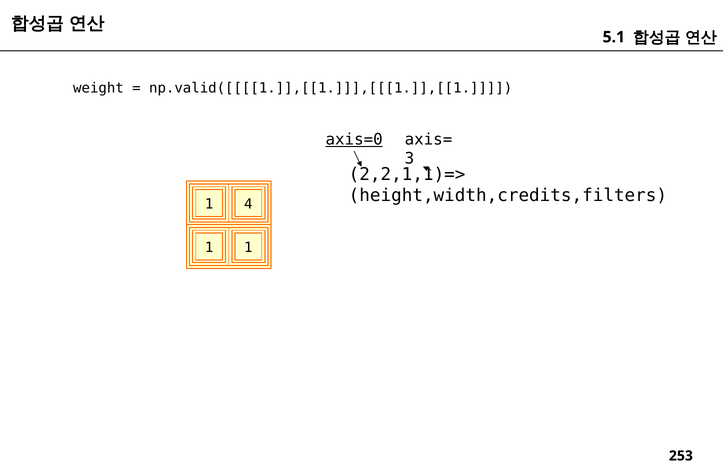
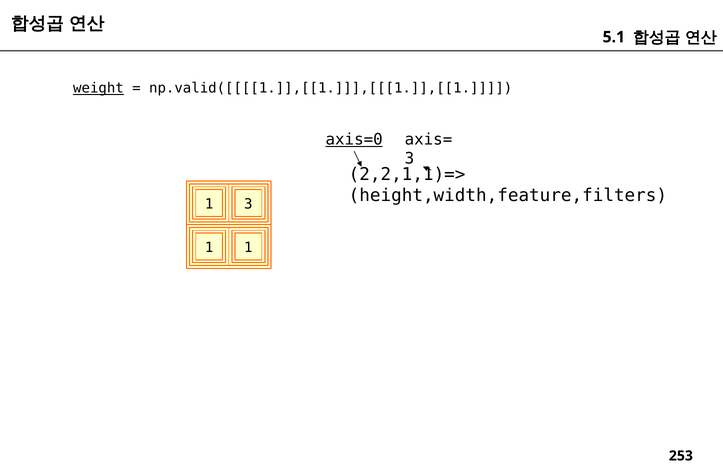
weight underline: none -> present (98, 88)
height,width,credits,filters: height,width,credits,filters -> height,width,feature,filters (508, 196)
1 4: 4 -> 3 (248, 204)
